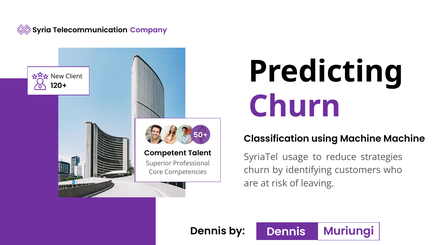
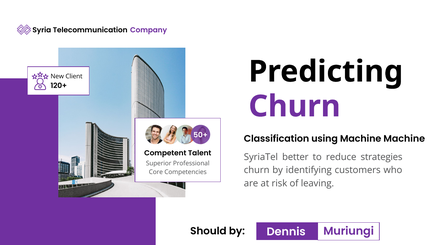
usage: usage -> better (295, 157)
Dennis: Dennis -> Should (208, 231)
